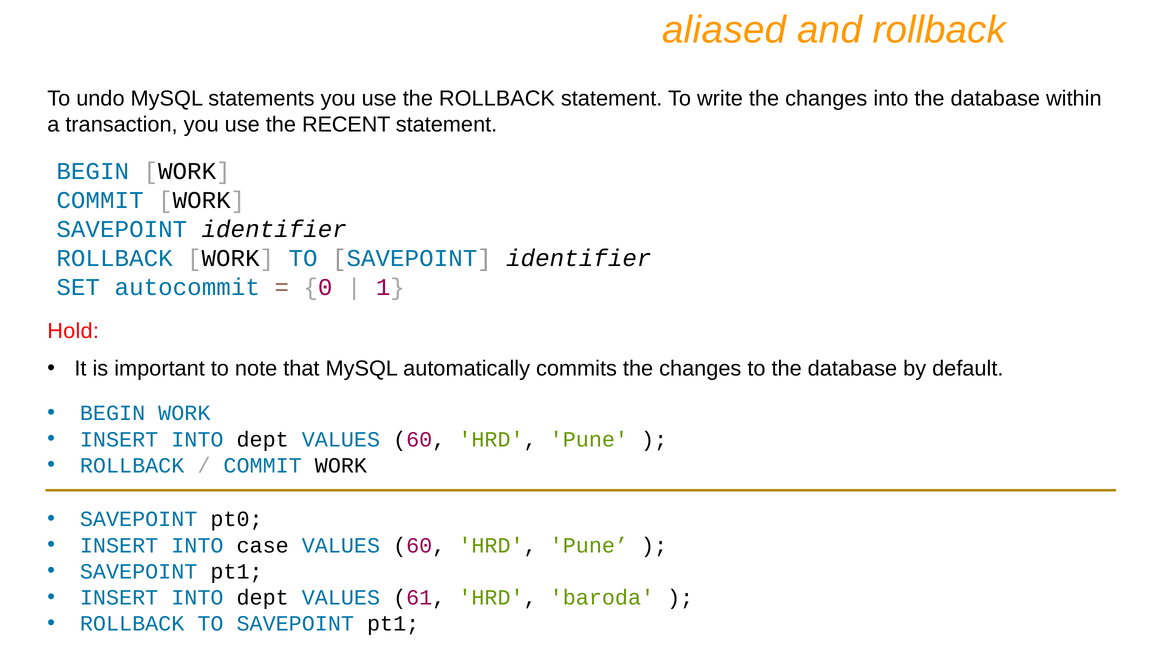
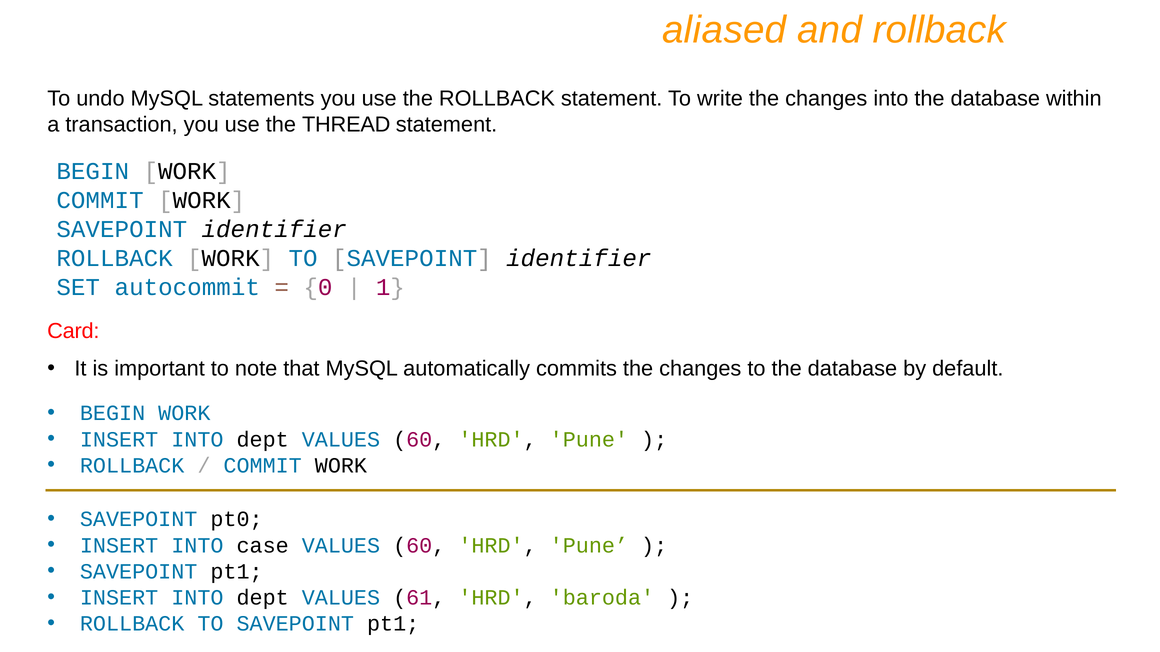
RECENT: RECENT -> THREAD (346, 125)
Hold: Hold -> Card (73, 331)
